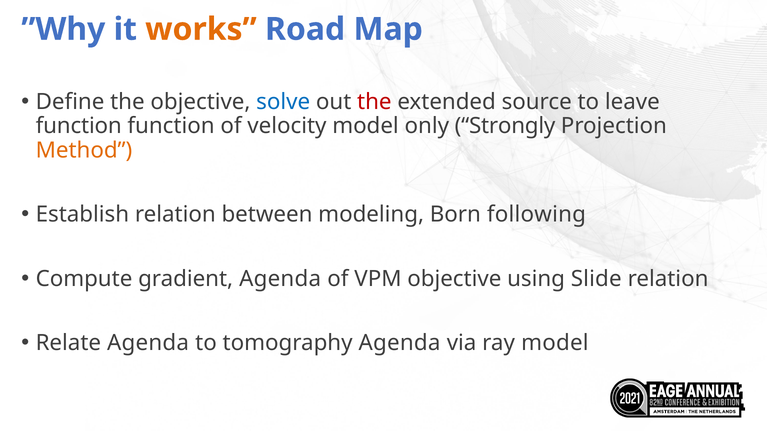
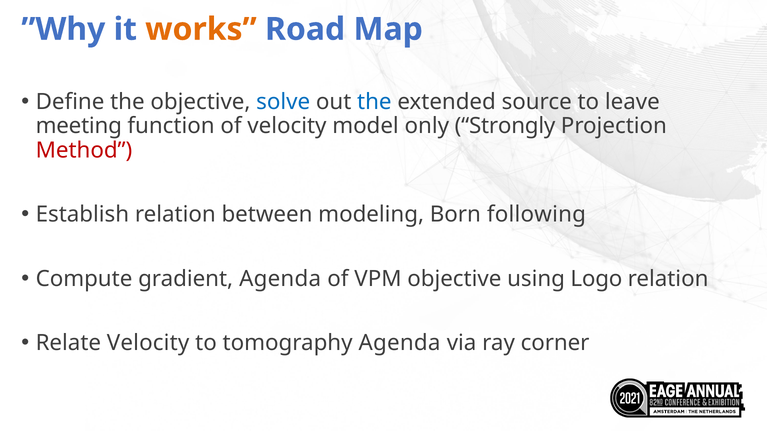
the colour: red -> blue (374, 102)
function: function -> meeting (79, 126)
Method colour: orange -> red (84, 150)
Slide: Slide -> Logo (596, 279)
Relate Agenda: Agenda -> Velocity (148, 343)
ray model: model -> corner (555, 343)
